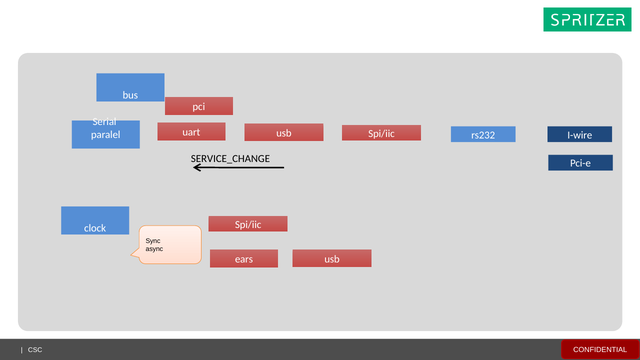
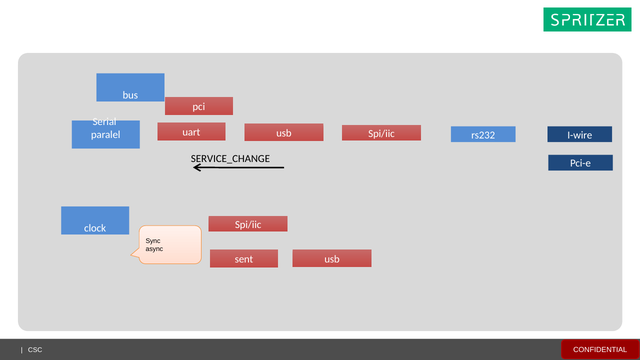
ears: ears -> sent (244, 259)
